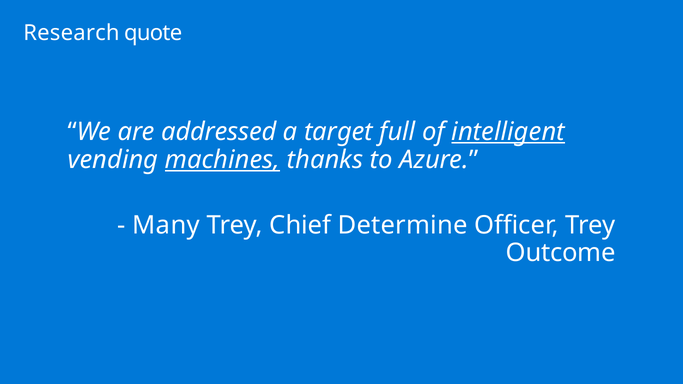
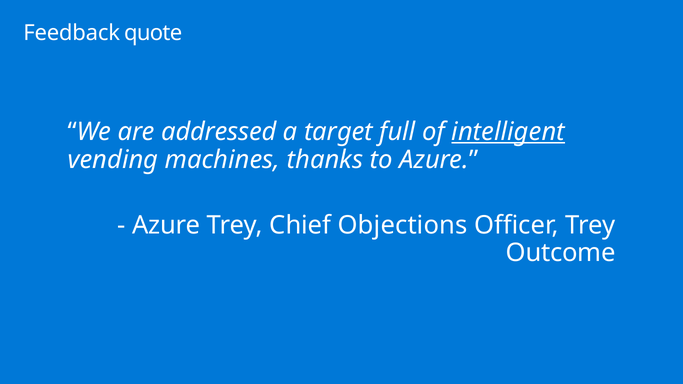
Research: Research -> Feedback (72, 33)
machines underline: present -> none (222, 160)
Many: Many -> Azure (166, 225)
Determine: Determine -> Objections (403, 225)
